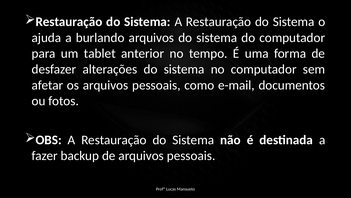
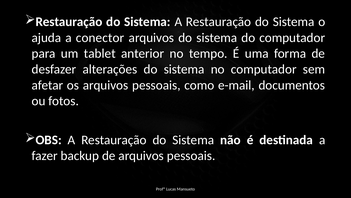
burlando: burlando -> conector (100, 38)
